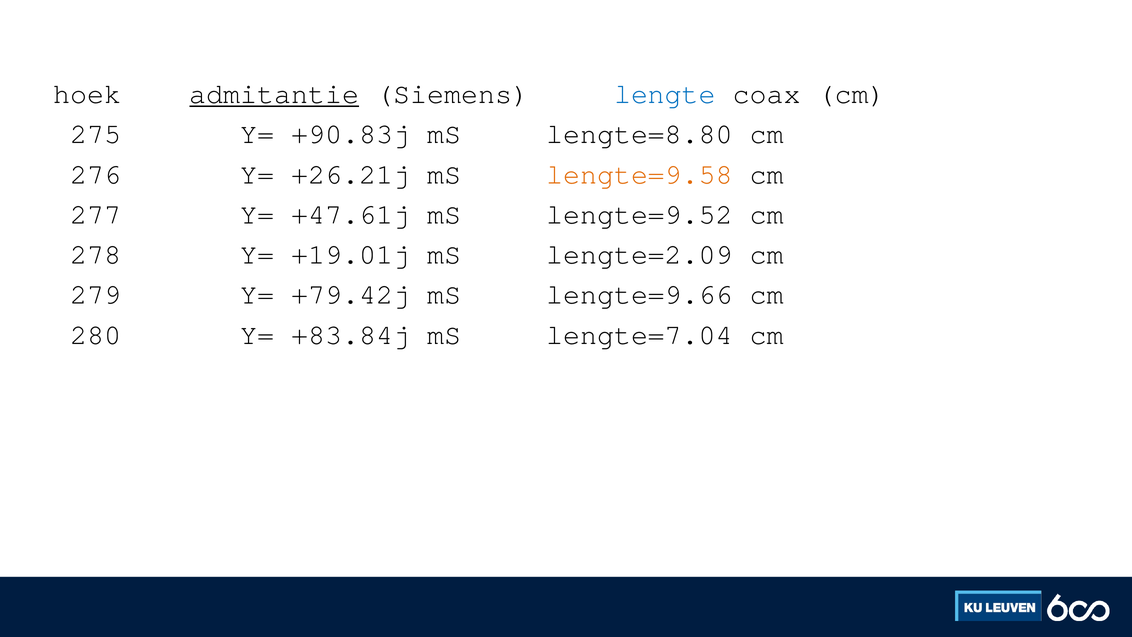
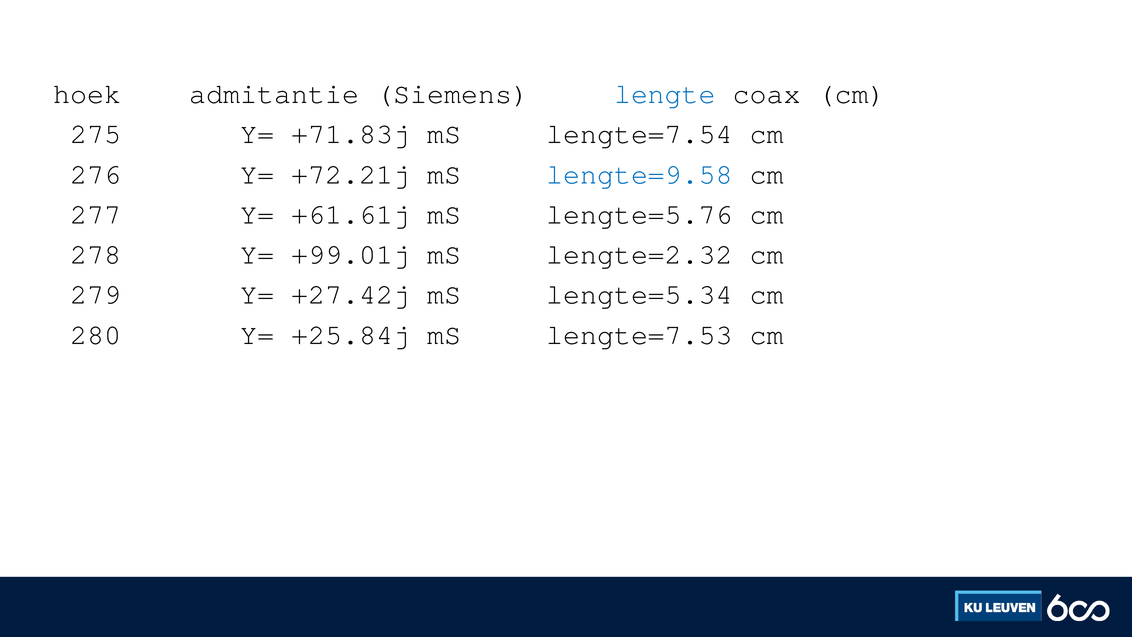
admitantie underline: present -> none (274, 94)
+90.83j: +90.83j -> +71.83j (351, 134)
lengte=8.80: lengte=8.80 -> lengte=7.54 (639, 134)
+26.21j: +26.21j -> +72.21j (351, 174)
lengte=9.58 colour: orange -> blue (639, 174)
+47.61j: +47.61j -> +61.61j (351, 214)
lengte=9.52: lengte=9.52 -> lengte=5.76 (639, 214)
+19.01j: +19.01j -> +99.01j (351, 254)
lengte=2.09: lengte=2.09 -> lengte=2.32 (639, 254)
+79.42j: +79.42j -> +27.42j (351, 295)
lengte=9.66: lengte=9.66 -> lengte=5.34 (639, 295)
+83.84j: +83.84j -> +25.84j (351, 335)
lengte=7.04: lengte=7.04 -> lengte=7.53 (639, 335)
